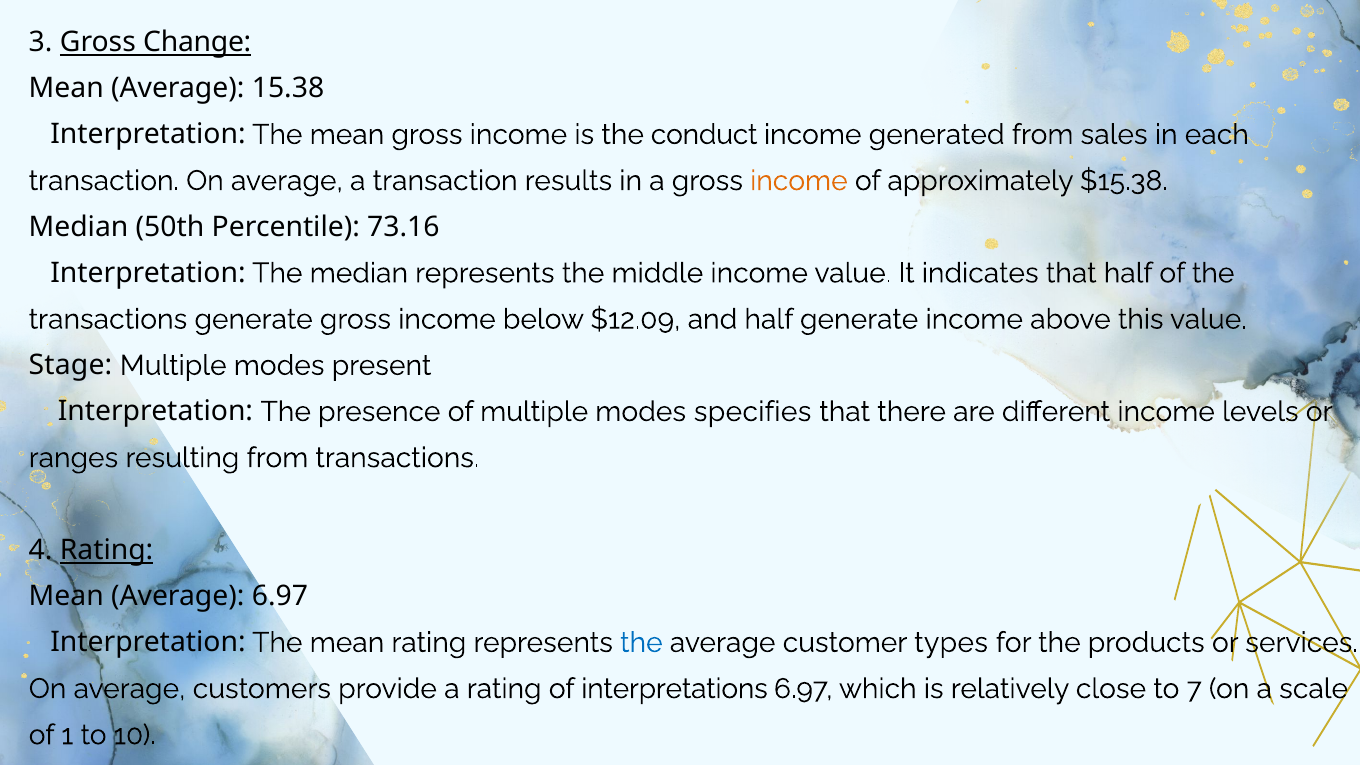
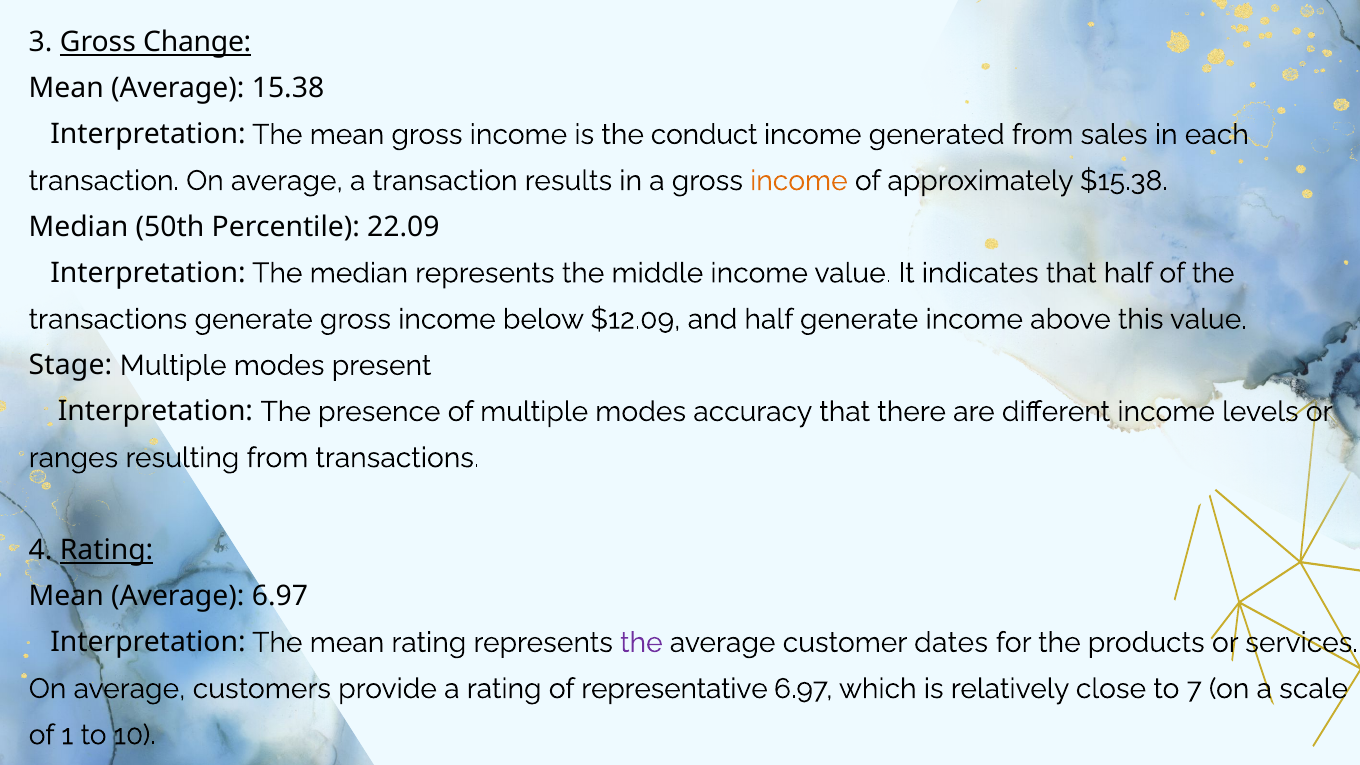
73.16: 73.16 -> 22.09 (403, 227)
specifies: specifies -> accuracy (753, 412)
the colour: blue -> purple (641, 643)
types: types -> dates (951, 643)
interpretations: interpretations -> representative (675, 689)
